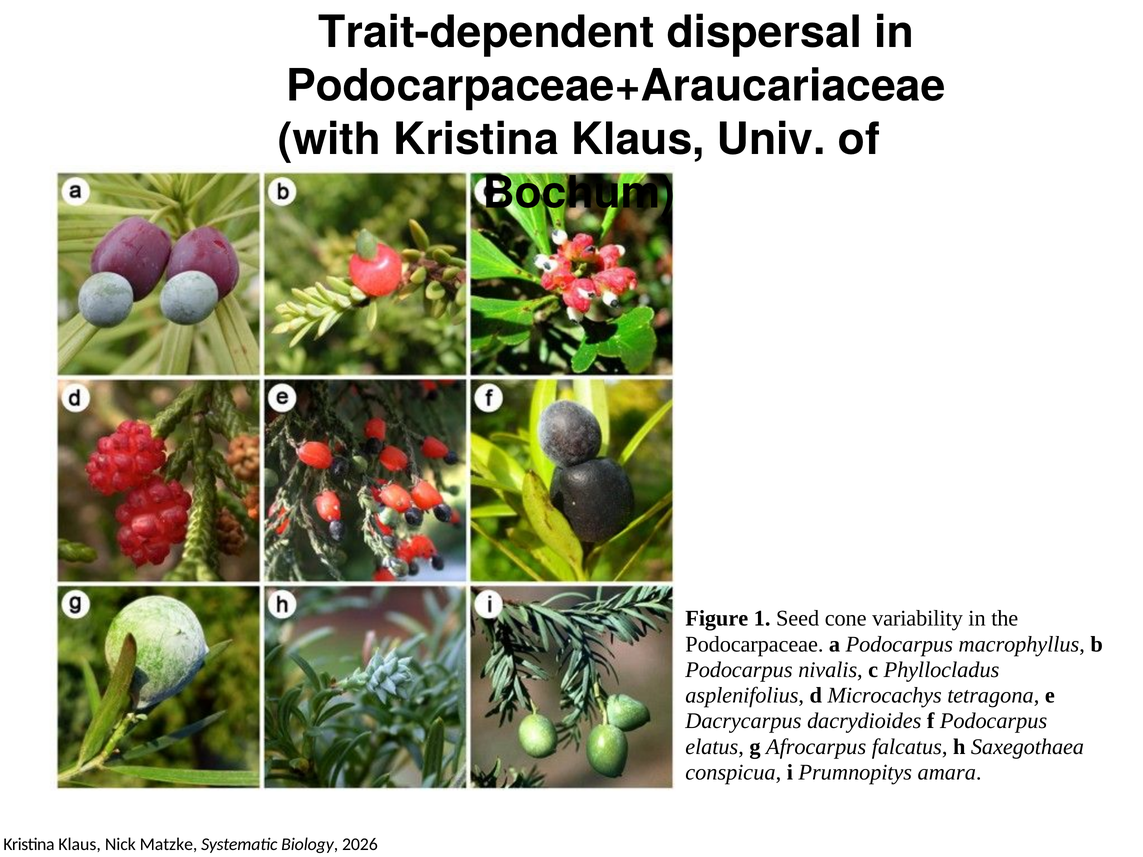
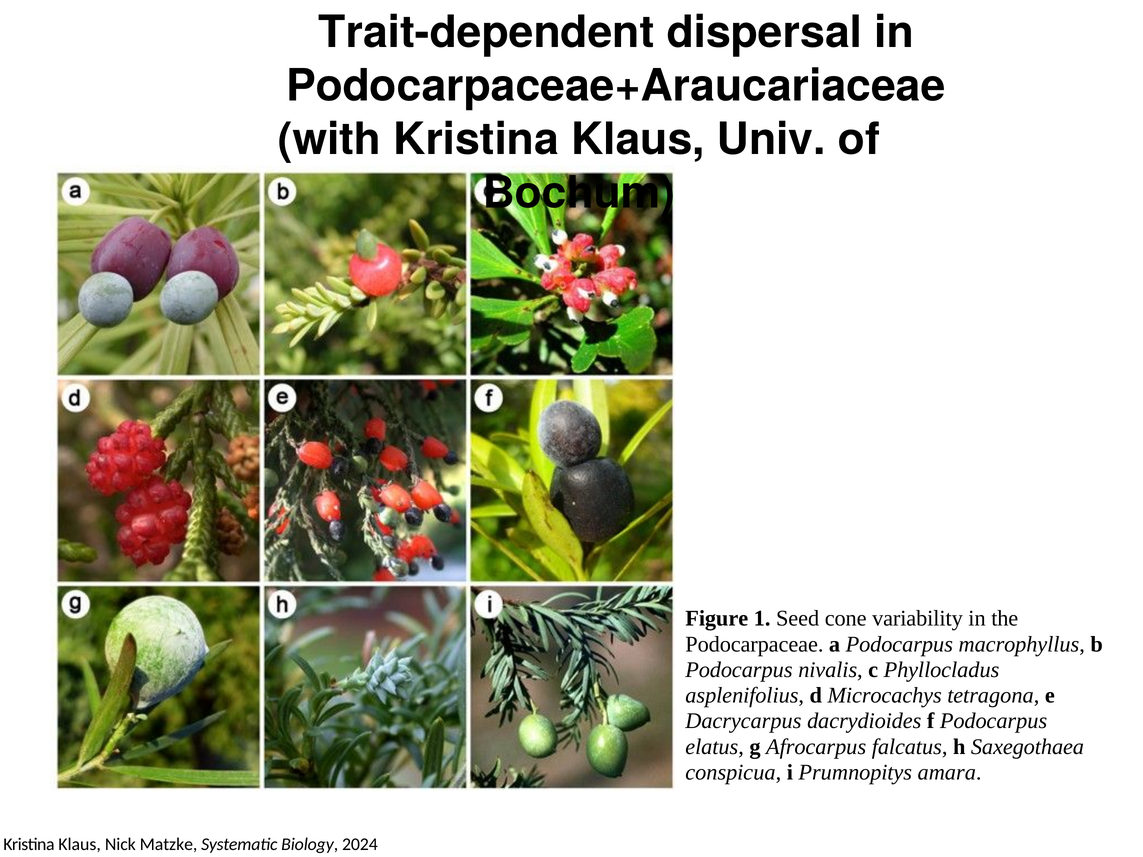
2026: 2026 -> 2024 (360, 845)
